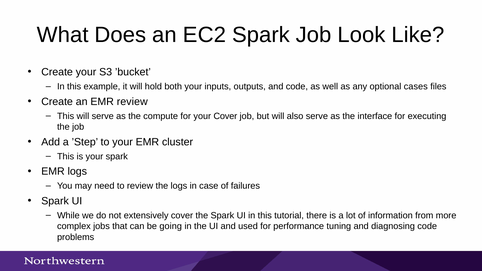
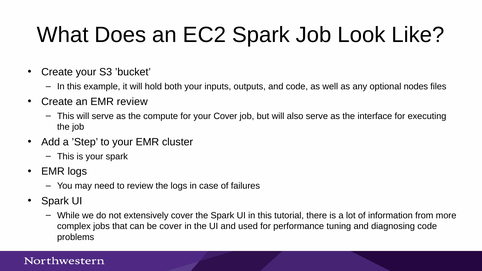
cases: cases -> nodes (416, 87)
be going: going -> cover (171, 226)
